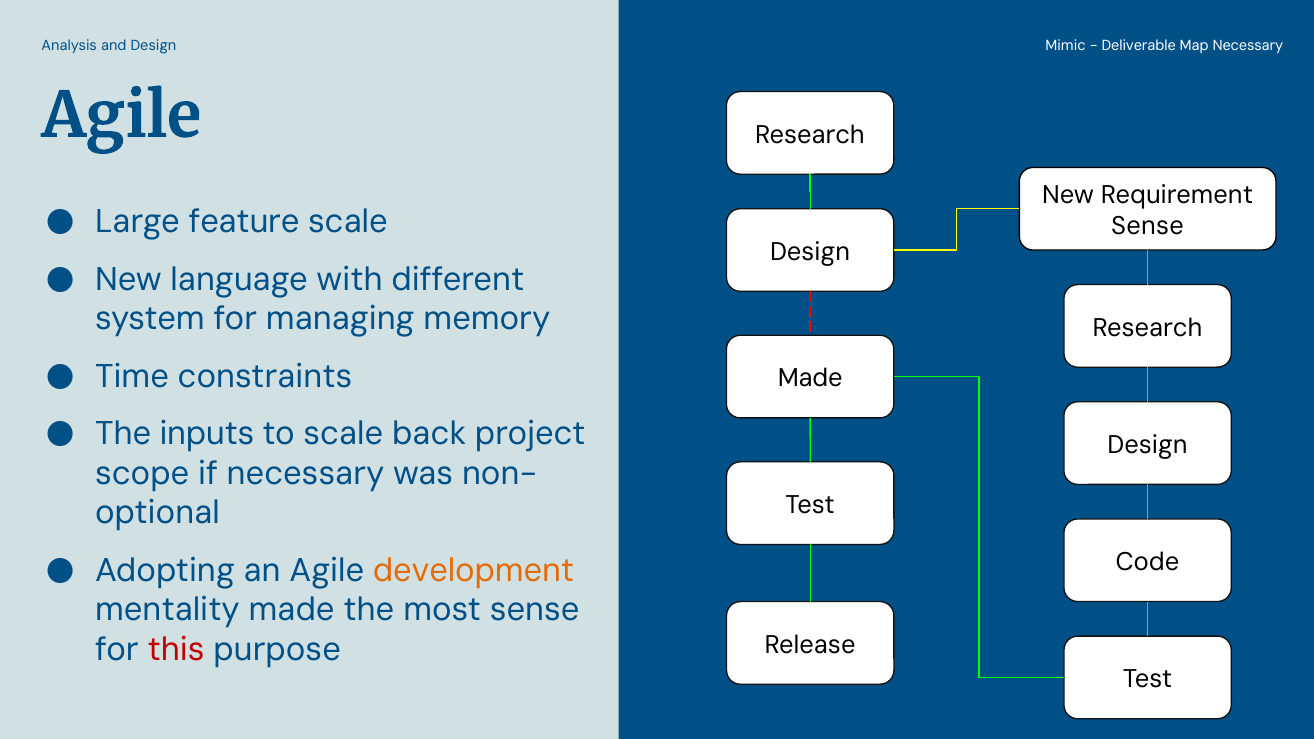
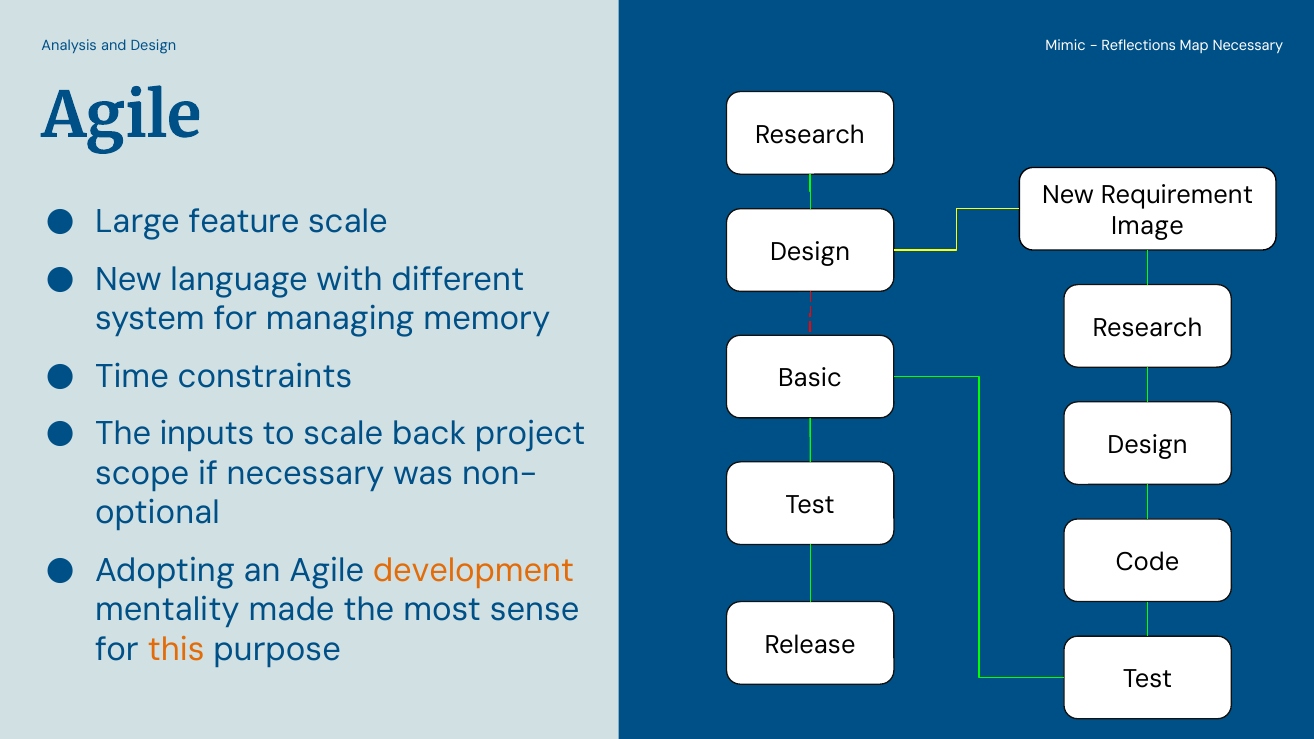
Deliverable: Deliverable -> Reflections (1139, 46)
Sense: Sense -> Image (1147, 226)
Made: Made -> Basic (810, 378)
this colour: red -> orange (176, 650)
